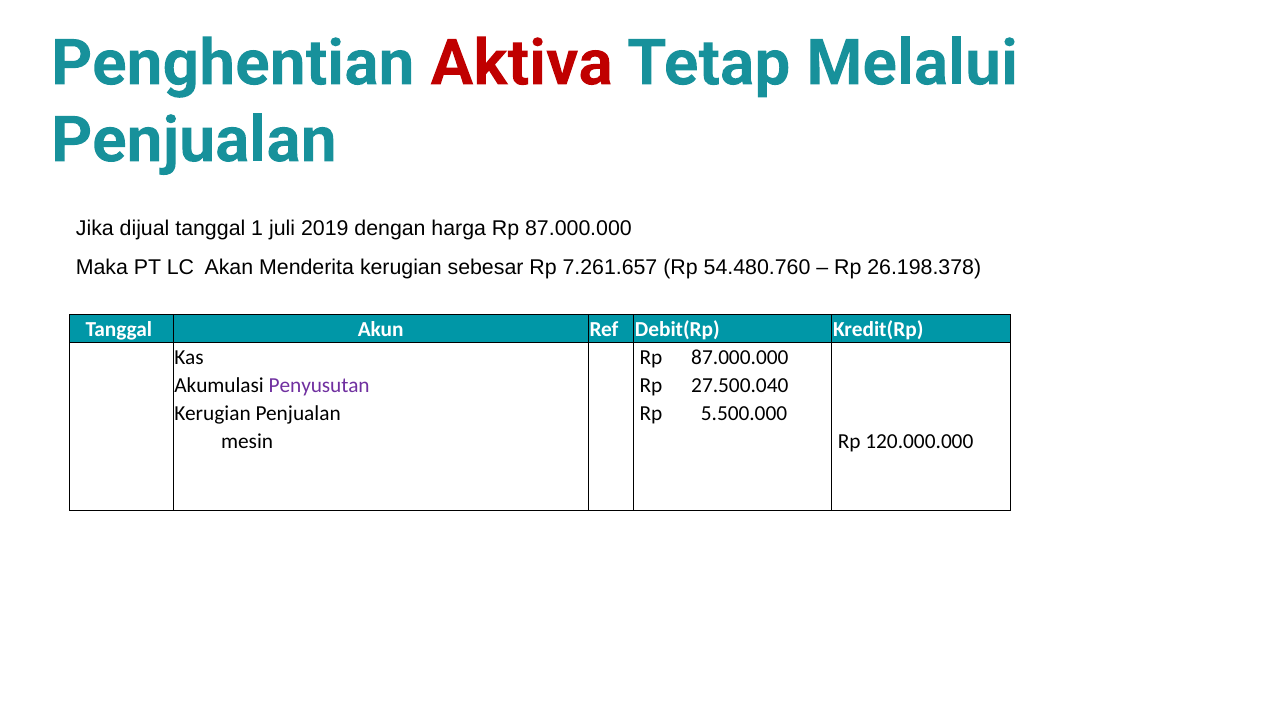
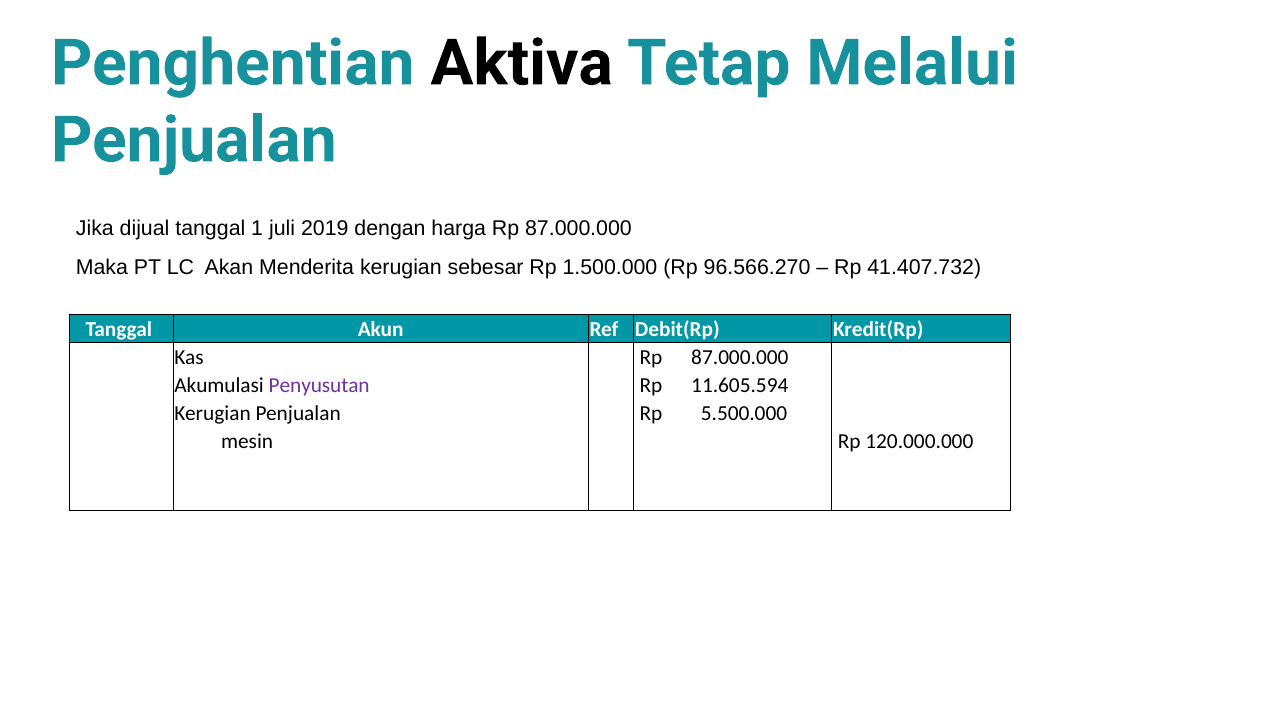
Aktiva colour: red -> black (522, 63)
7.261.657: 7.261.657 -> 1.500.000 (610, 267)
54.480.760: 54.480.760 -> 96.566.270 (757, 267)
26.198.378: 26.198.378 -> 41.407.732 (924, 267)
27.500.040: 27.500.040 -> 11.605.594 (740, 386)
